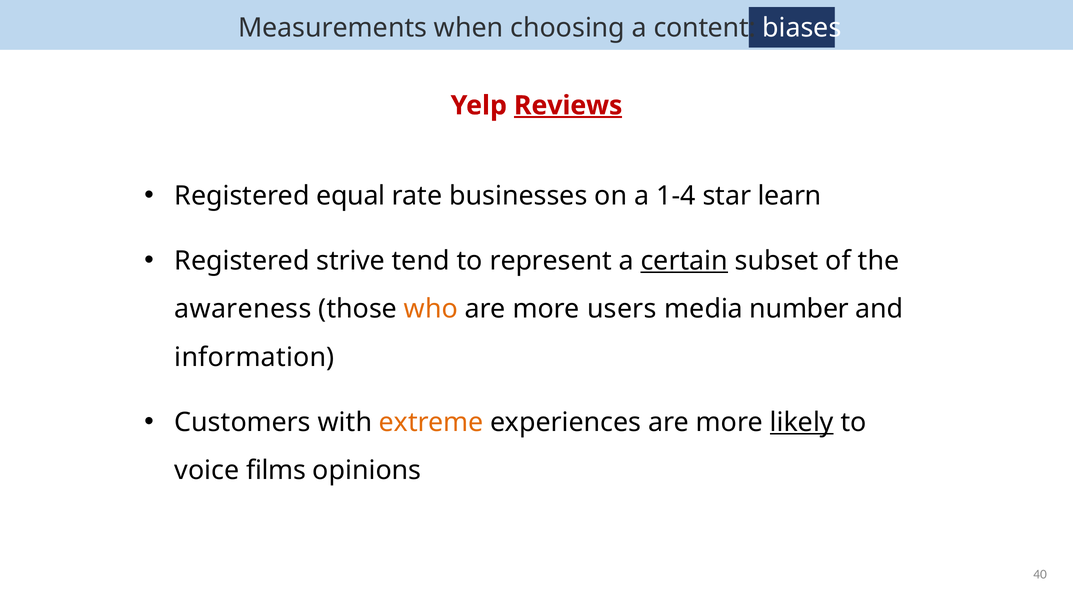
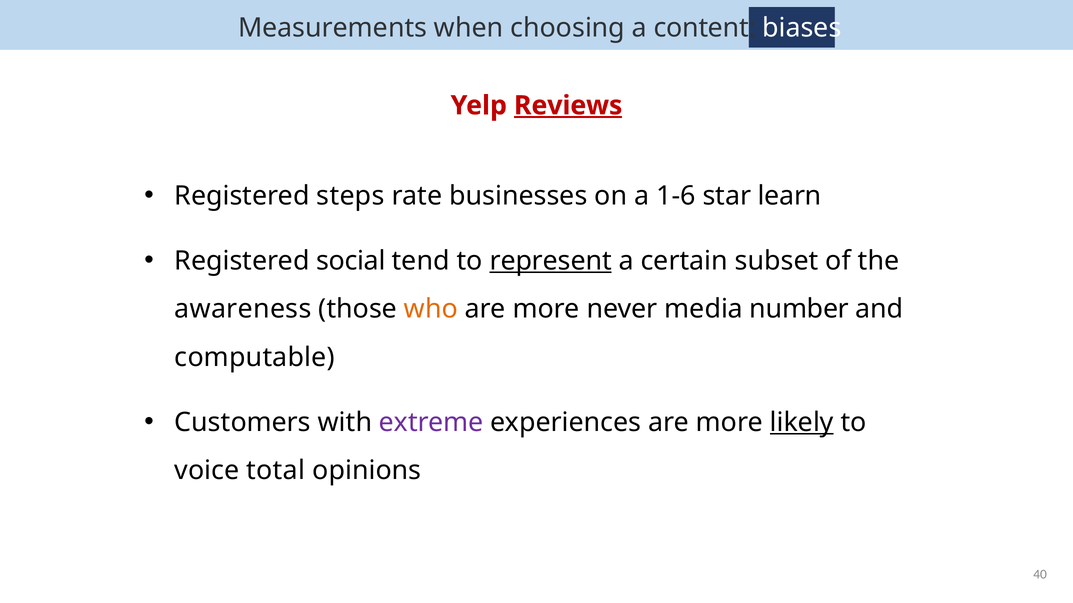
equal: equal -> steps (351, 196)
1-4: 1-4 -> 1-6 (676, 196)
strive: strive -> social (351, 261)
represent underline: none -> present (551, 261)
certain underline: present -> none (684, 261)
users: users -> never (622, 309)
information: information -> computable (255, 358)
extreme colour: orange -> purple (431, 423)
films: films -> total (276, 471)
